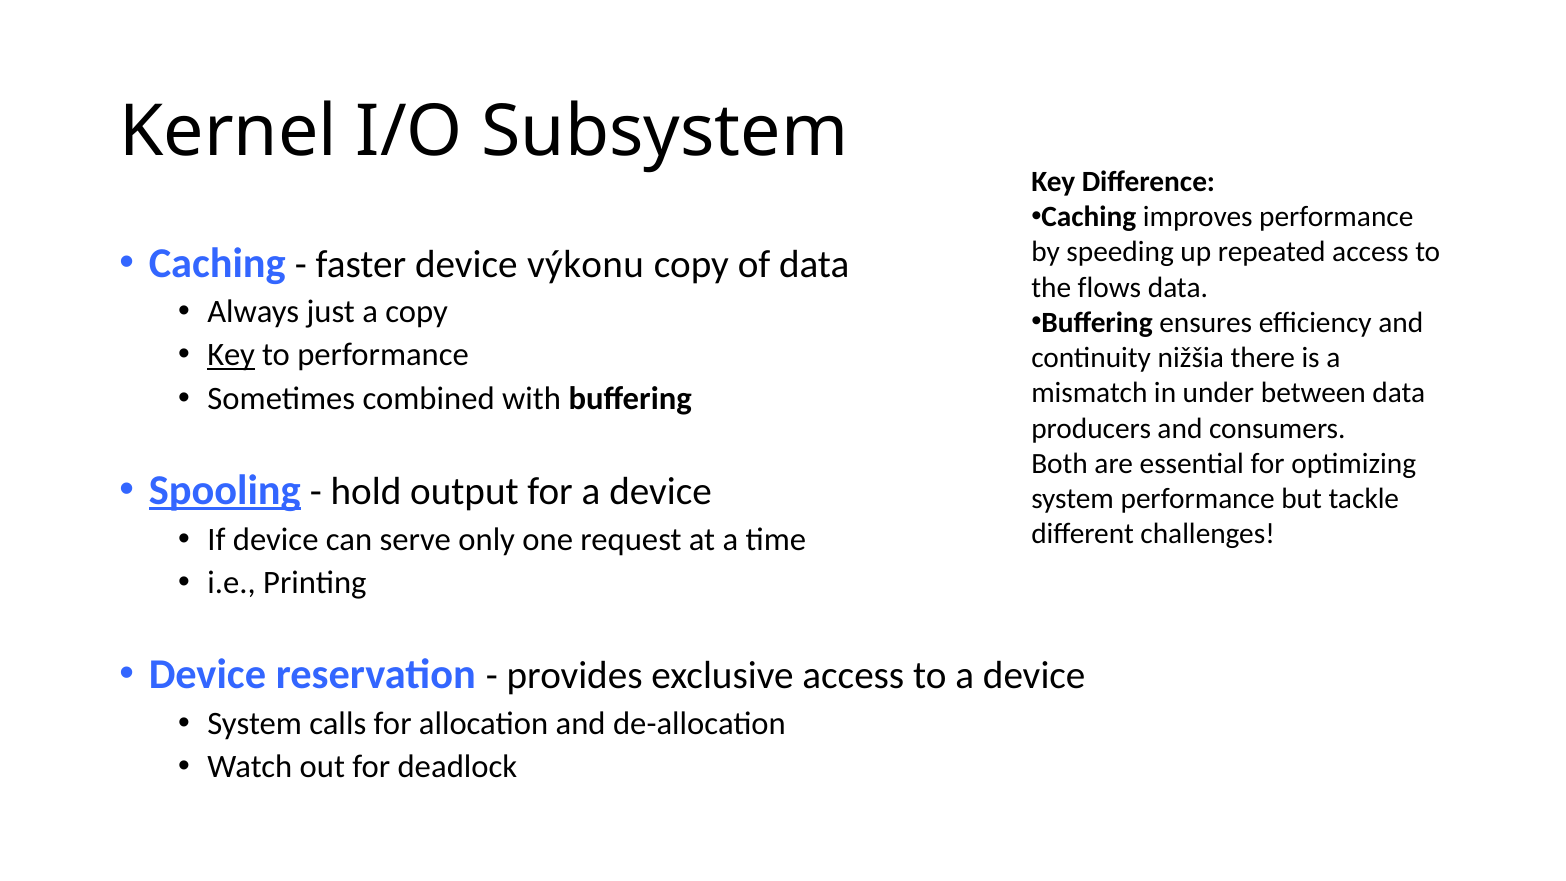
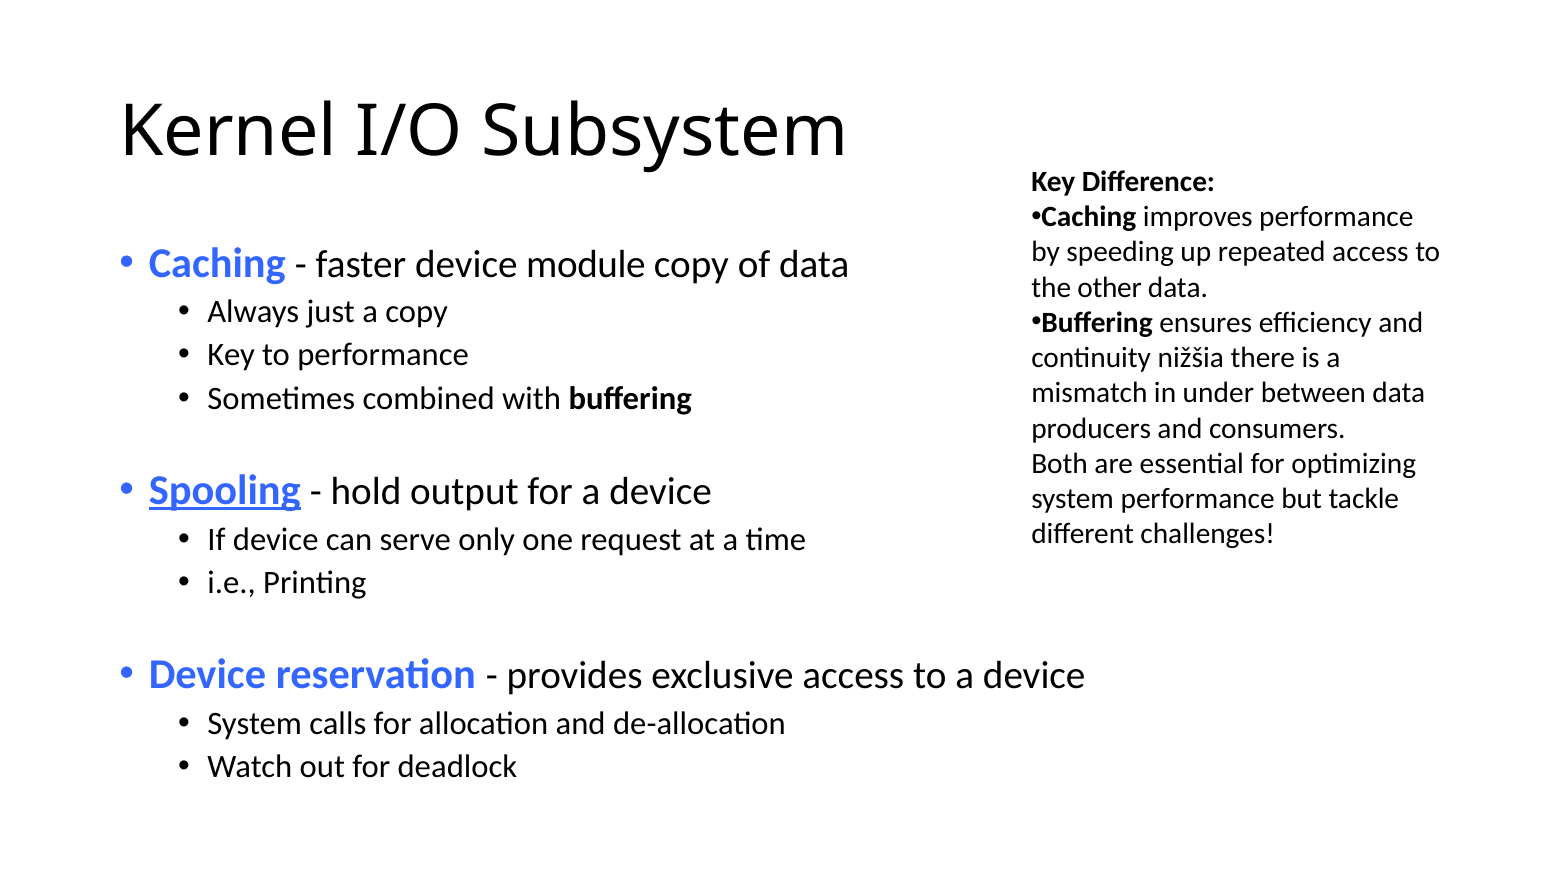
výkonu: výkonu -> module (586, 264)
flows: flows -> other (1110, 287)
Key underline: present -> none (231, 355)
